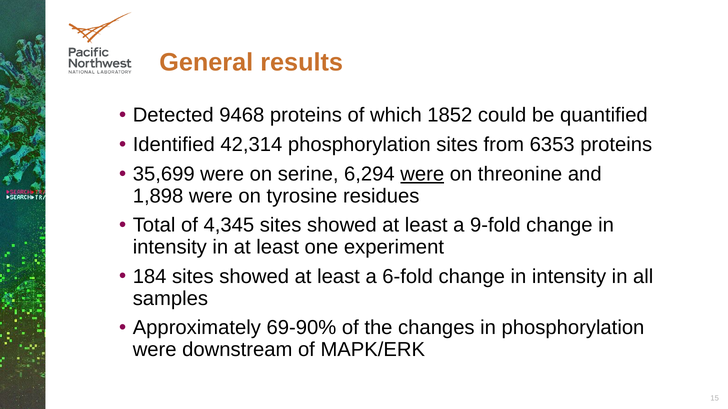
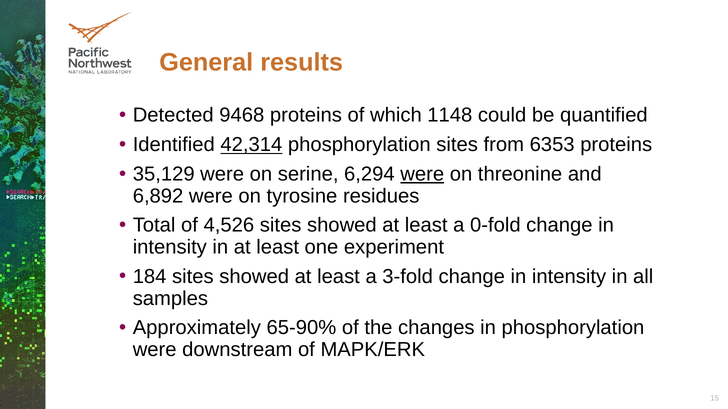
1852: 1852 -> 1148 (450, 115)
42,314 underline: none -> present (251, 145)
35,699: 35,699 -> 35,129 (164, 174)
1,898: 1,898 -> 6,892 (158, 196)
4,345: 4,345 -> 4,526 (229, 226)
9-fold: 9-fold -> 0-fold (495, 226)
6-fold: 6-fold -> 3-fold (408, 277)
69-90%: 69-90% -> 65-90% (301, 328)
